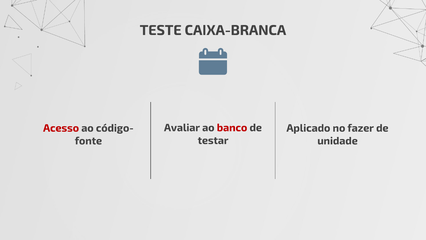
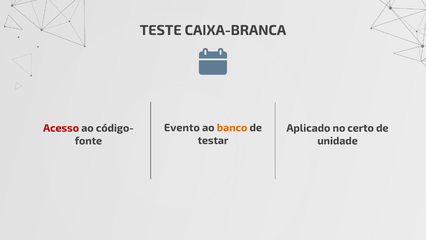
Avaliar: Avaliar -> Evento (182, 127)
banco colour: red -> orange (232, 127)
fazer: fazer -> certo (361, 128)
